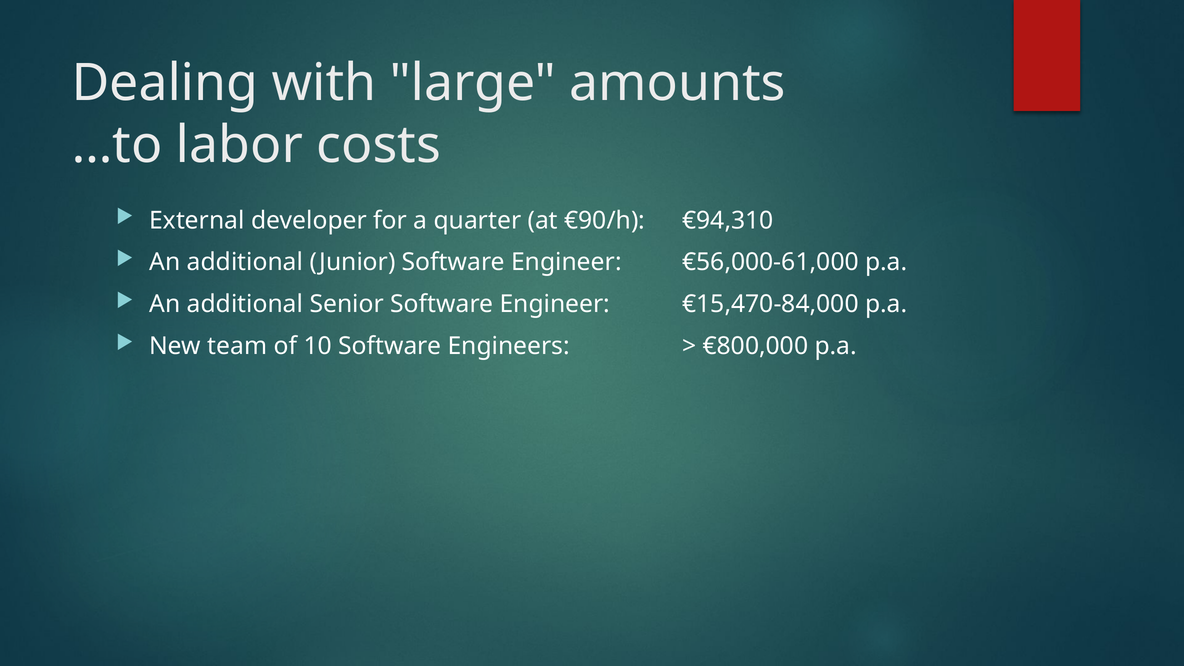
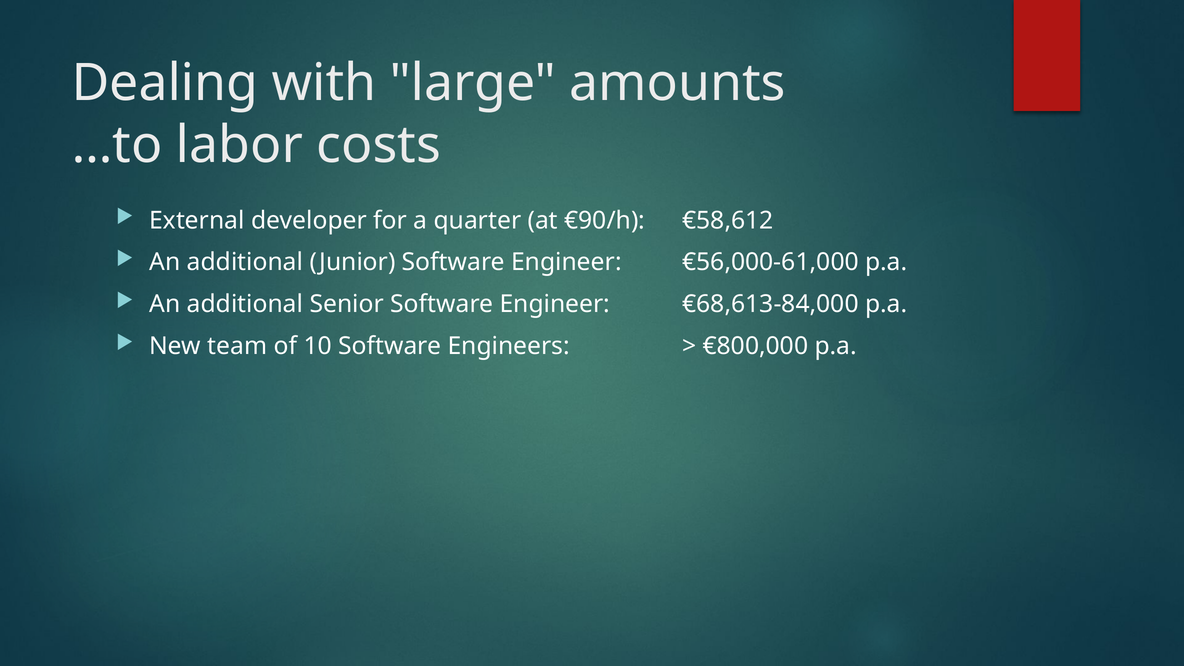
€94,310: €94,310 -> €58,612 (728, 220)
€15,470-84,000: €15,470-84,000 -> €68,613-84,000 (770, 304)
